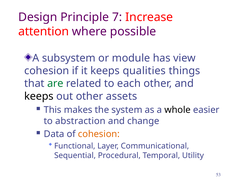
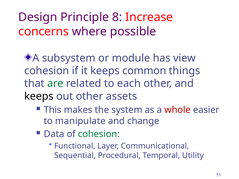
7: 7 -> 8 (117, 17)
attention: attention -> concerns (44, 32)
qualities: qualities -> common (144, 71)
whole colour: black -> red (178, 110)
abstraction: abstraction -> manipulate (80, 121)
cohesion colour: orange -> green (99, 134)
